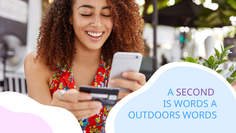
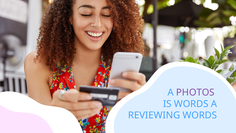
SECOND: SECOND -> PHOTOS (195, 92)
OUTDOORS: OUTDOORS -> REVIEWING (154, 115)
